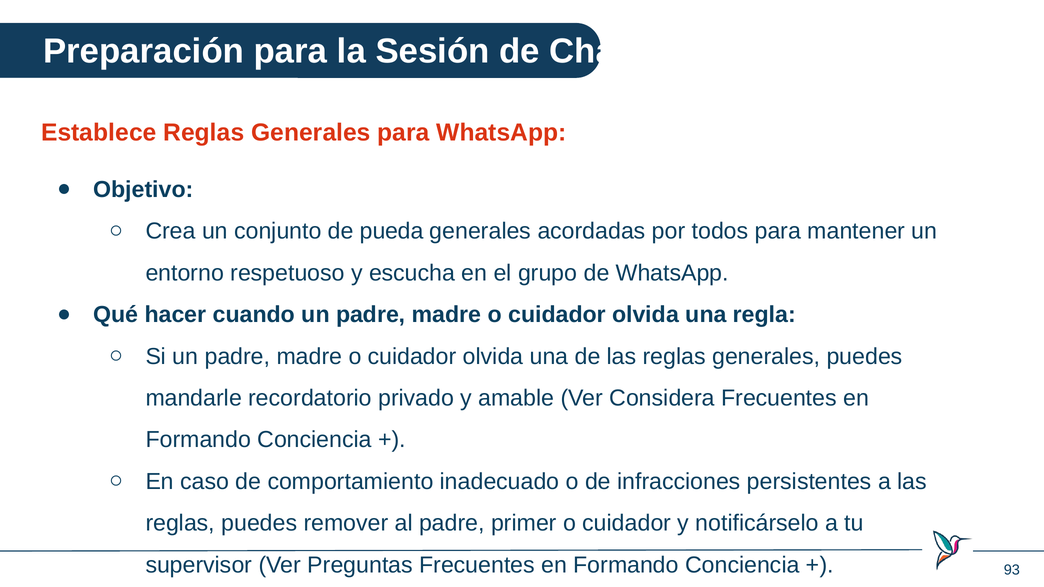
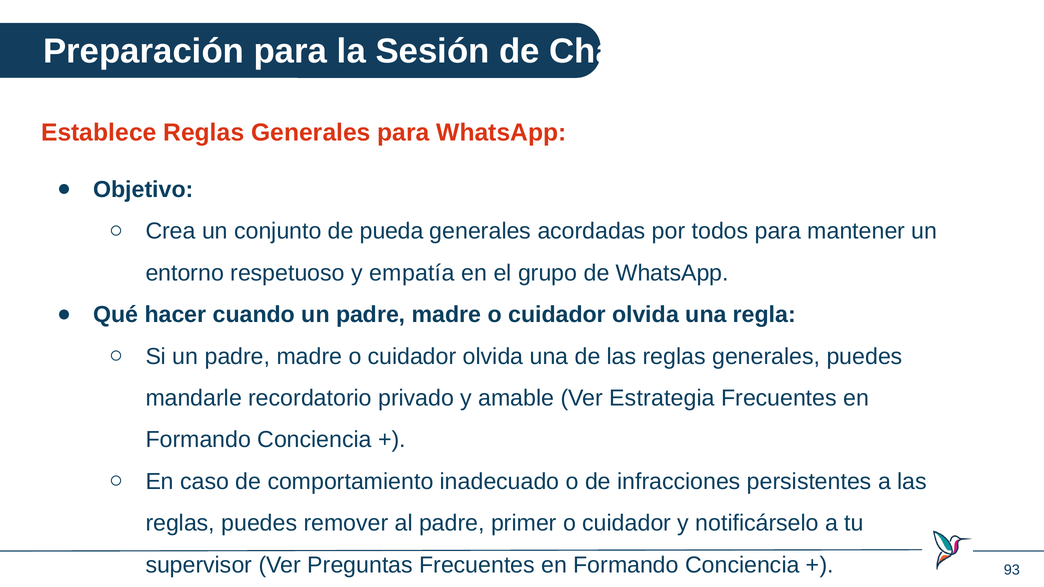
escucha: escucha -> empatía (412, 273)
Considera: Considera -> Estrategia (662, 398)
